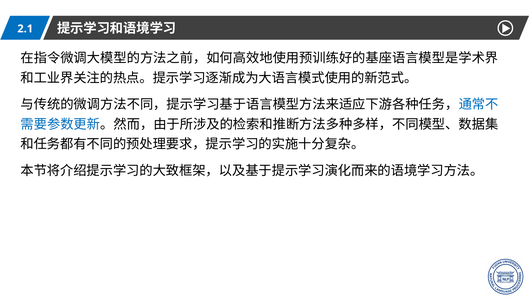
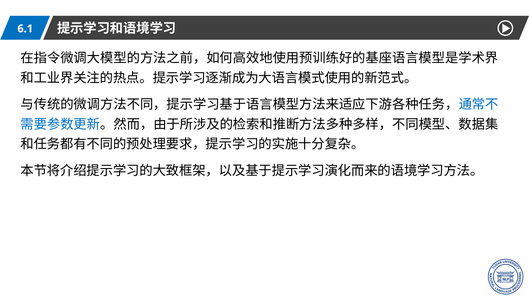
2.1: 2.1 -> 6.1 (25, 29)
